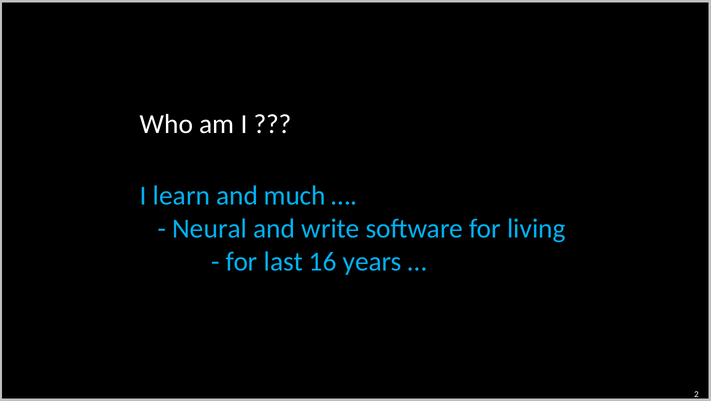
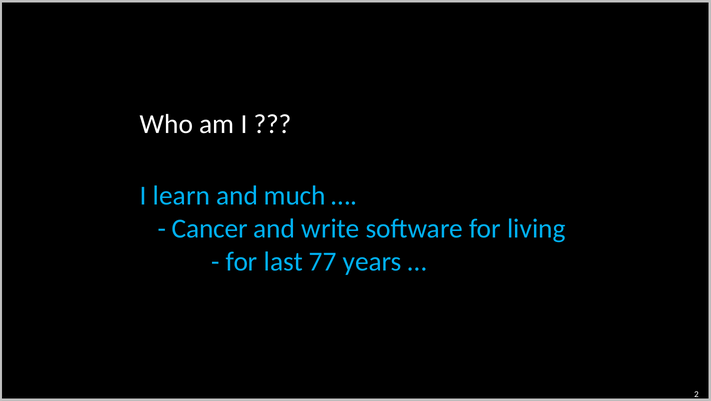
Neural: Neural -> Cancer (210, 229)
16: 16 -> 77 (323, 262)
